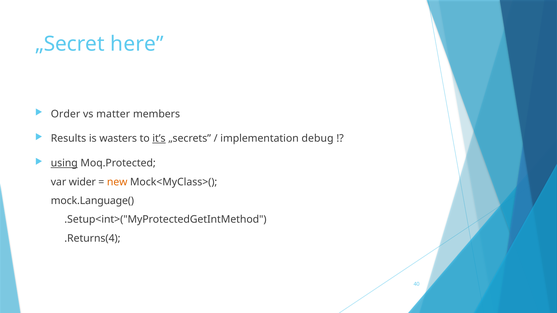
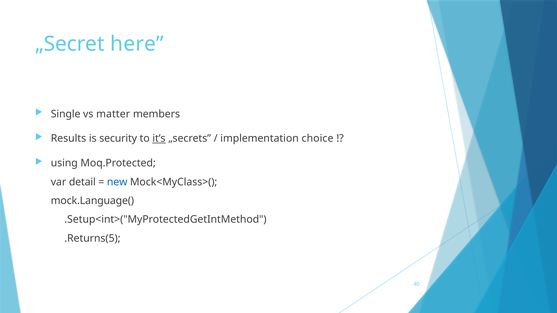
Order: Order -> Single (66, 114)
wasters: wasters -> security (118, 139)
debug: debug -> choice (318, 139)
using underline: present -> none (64, 163)
wider: wider -> detail (82, 182)
new colour: orange -> blue (117, 182)
.Returns(4: .Returns(4 -> .Returns(5 (92, 238)
